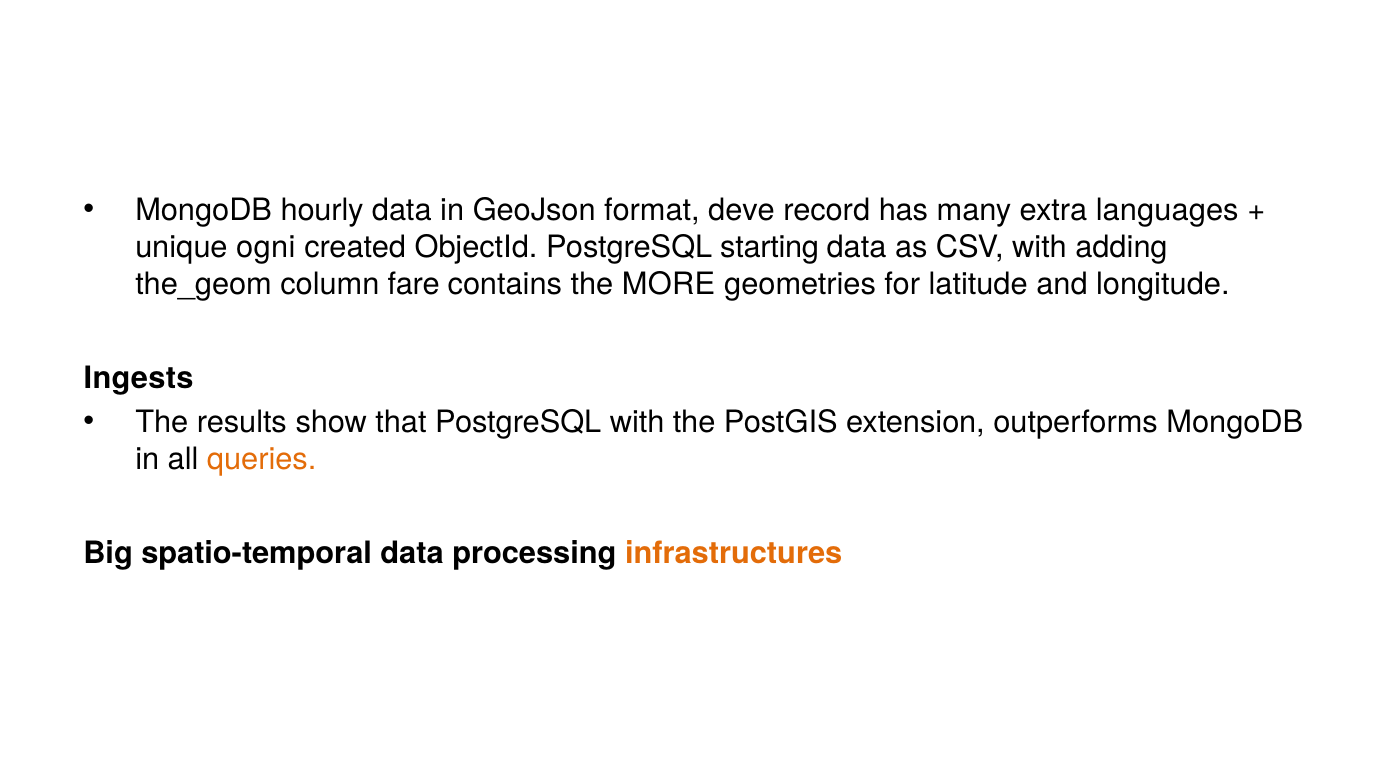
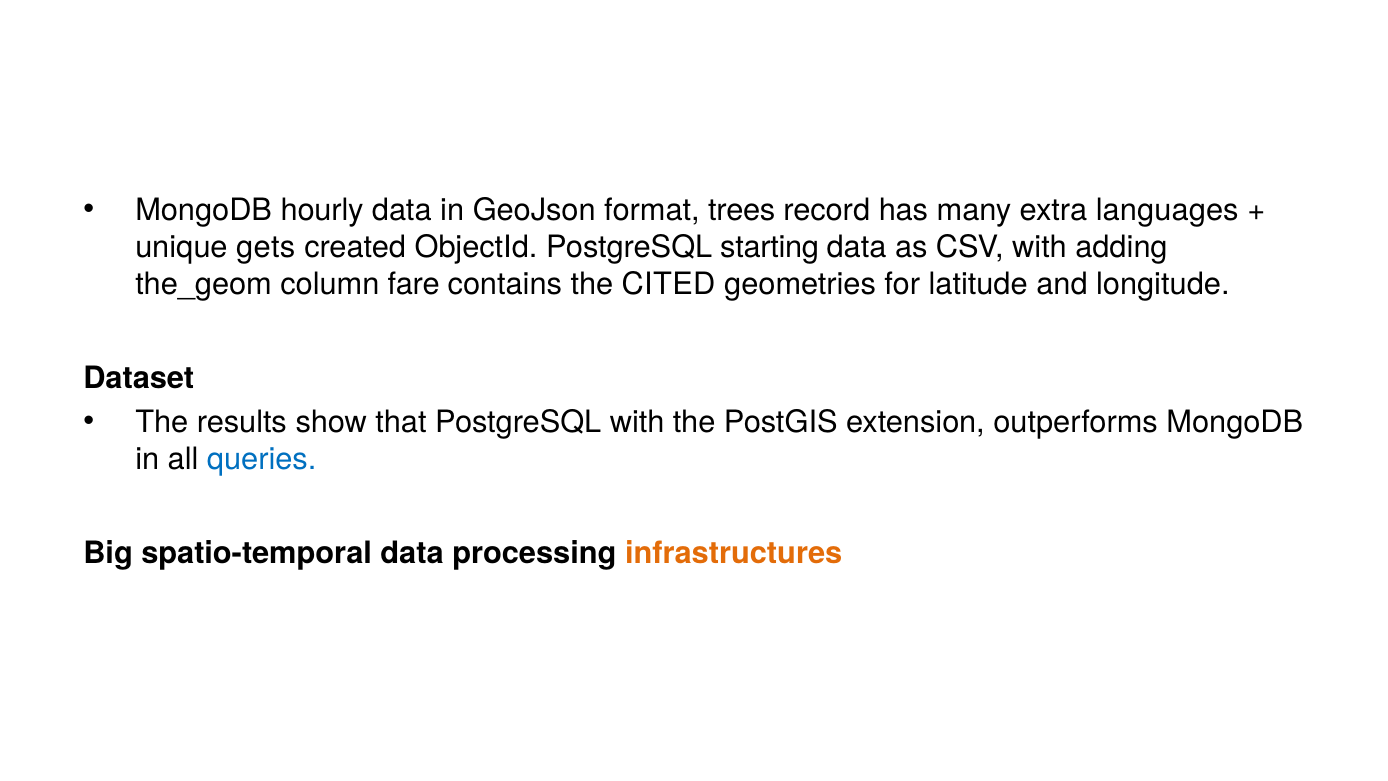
deve: deve -> trees (742, 210)
ogni: ogni -> gets (266, 247)
MORE: MORE -> CITED (669, 284)
Ingests: Ingests -> Dataset (139, 379)
queries colour: orange -> blue (262, 459)
